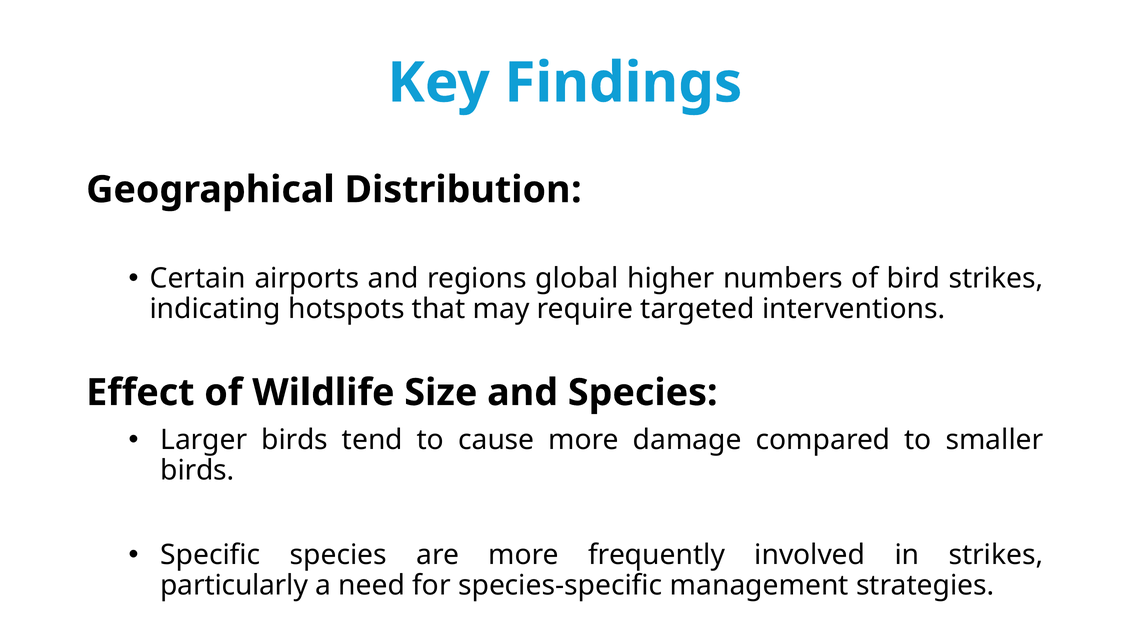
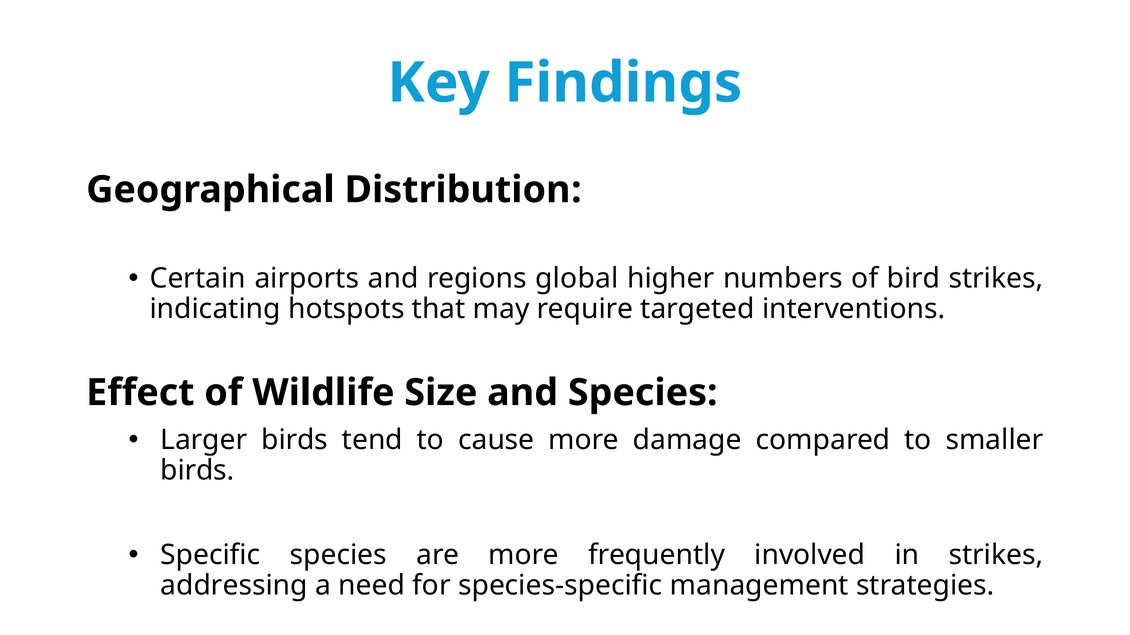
particularly: particularly -> addressing (234, 586)
